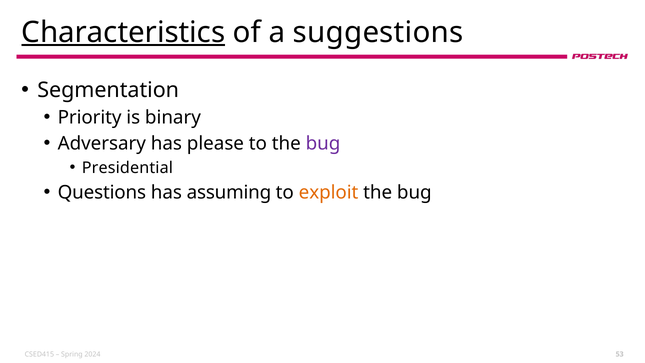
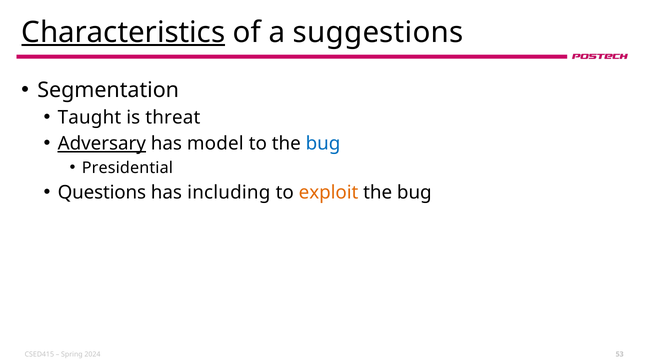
Priority: Priority -> Taught (89, 118)
binary: binary -> threat (173, 118)
Adversary underline: none -> present (102, 144)
please: please -> model (215, 144)
bug colour: purple -> blue (323, 144)
assuming: assuming -> including (229, 192)
